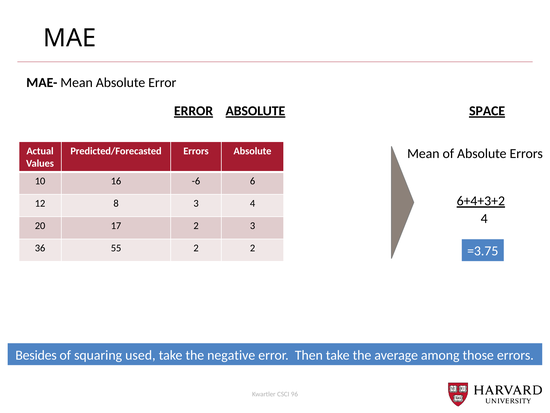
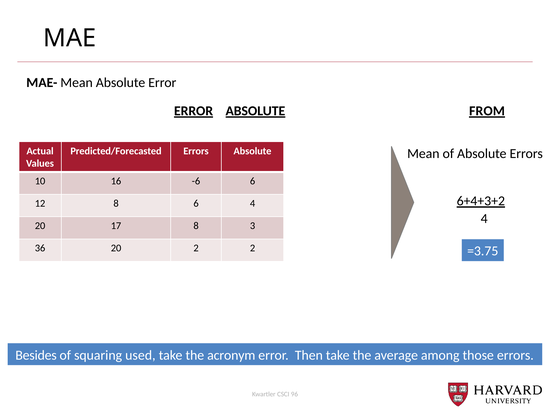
SPACE: SPACE -> FROM (487, 111)
8 3: 3 -> 6 (196, 203)
17 2: 2 -> 8 (196, 226)
36 55: 55 -> 20 (116, 248)
negative: negative -> acronym (231, 355)
